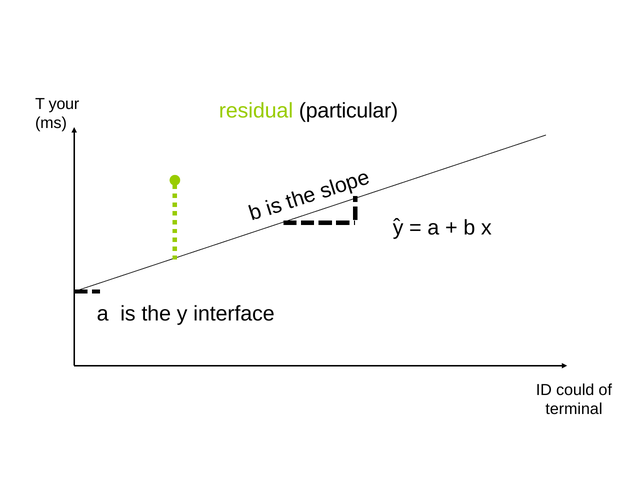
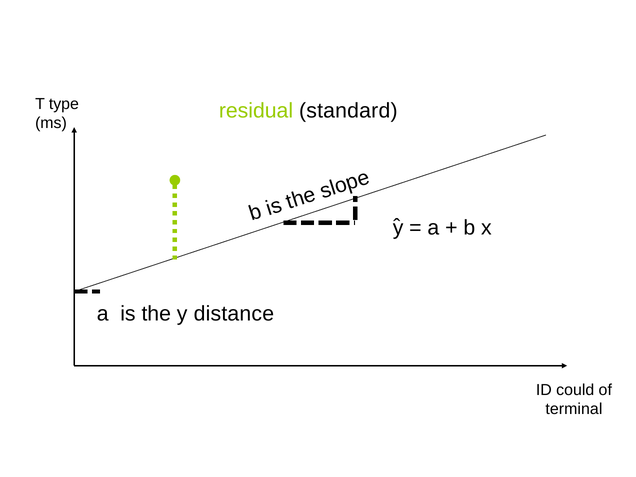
your: your -> type (64, 104)
particular: particular -> standard (348, 111)
interface: interface -> distance (234, 314)
